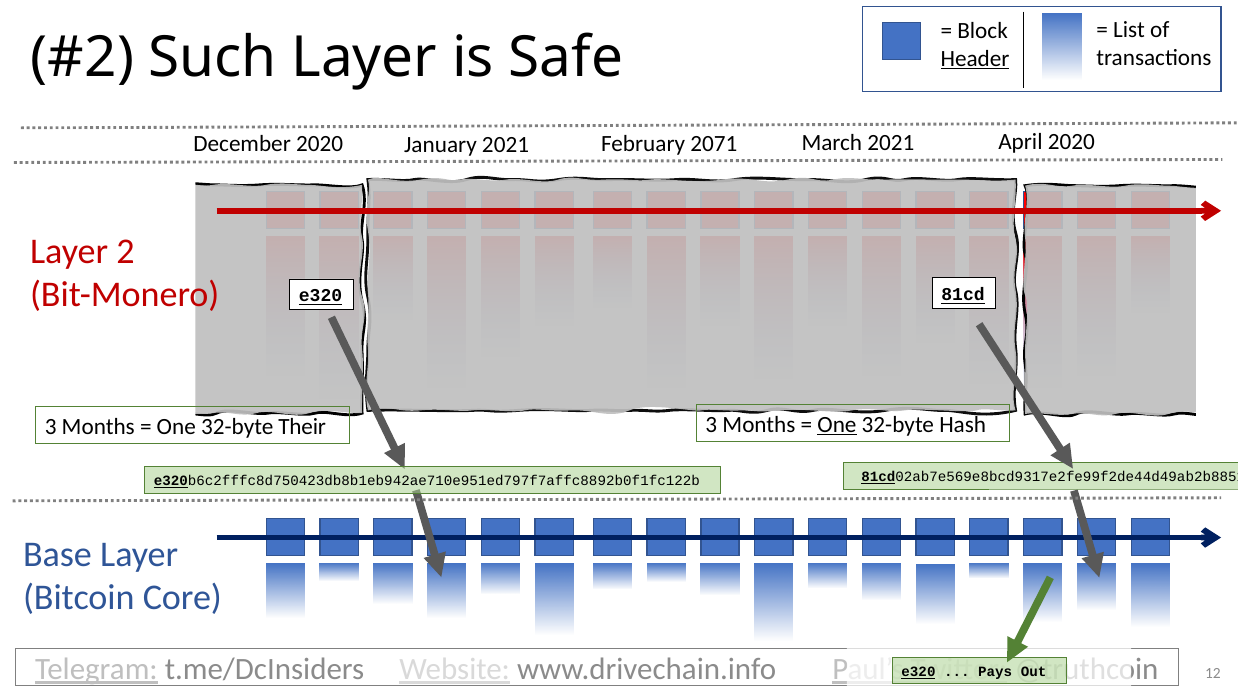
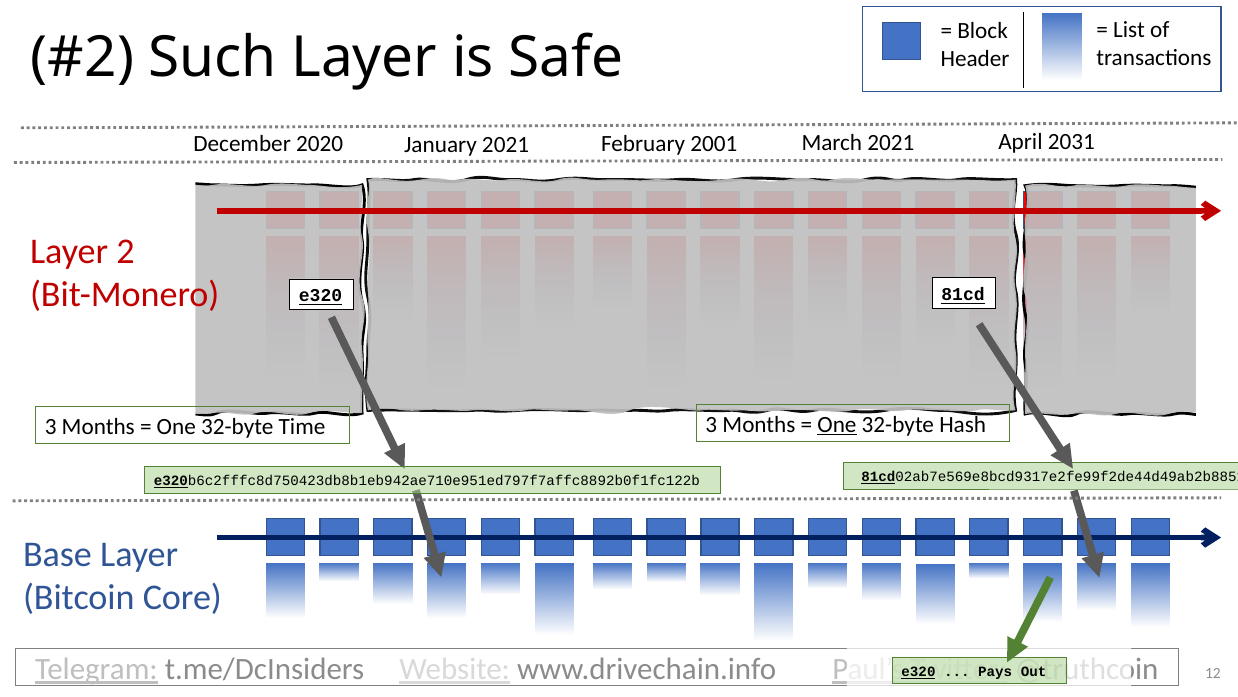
Header underline: present -> none (975, 58)
2071: 2071 -> 2001 (714, 143)
April 2020: 2020 -> 2031 (1071, 142)
Their: Their -> Time (302, 427)
